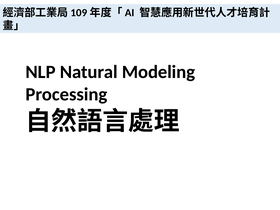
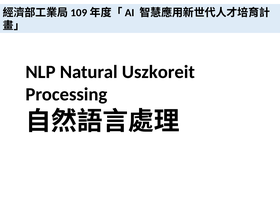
Modeling: Modeling -> Uszkoreit (158, 72)
